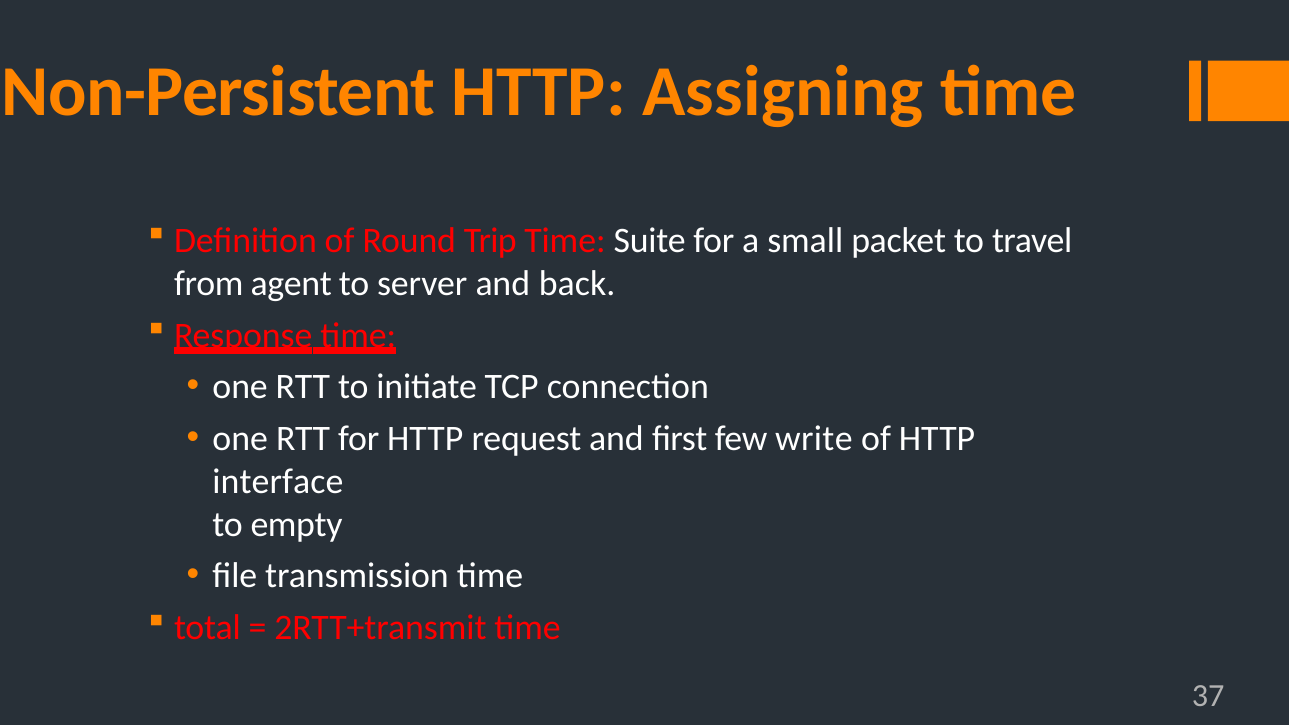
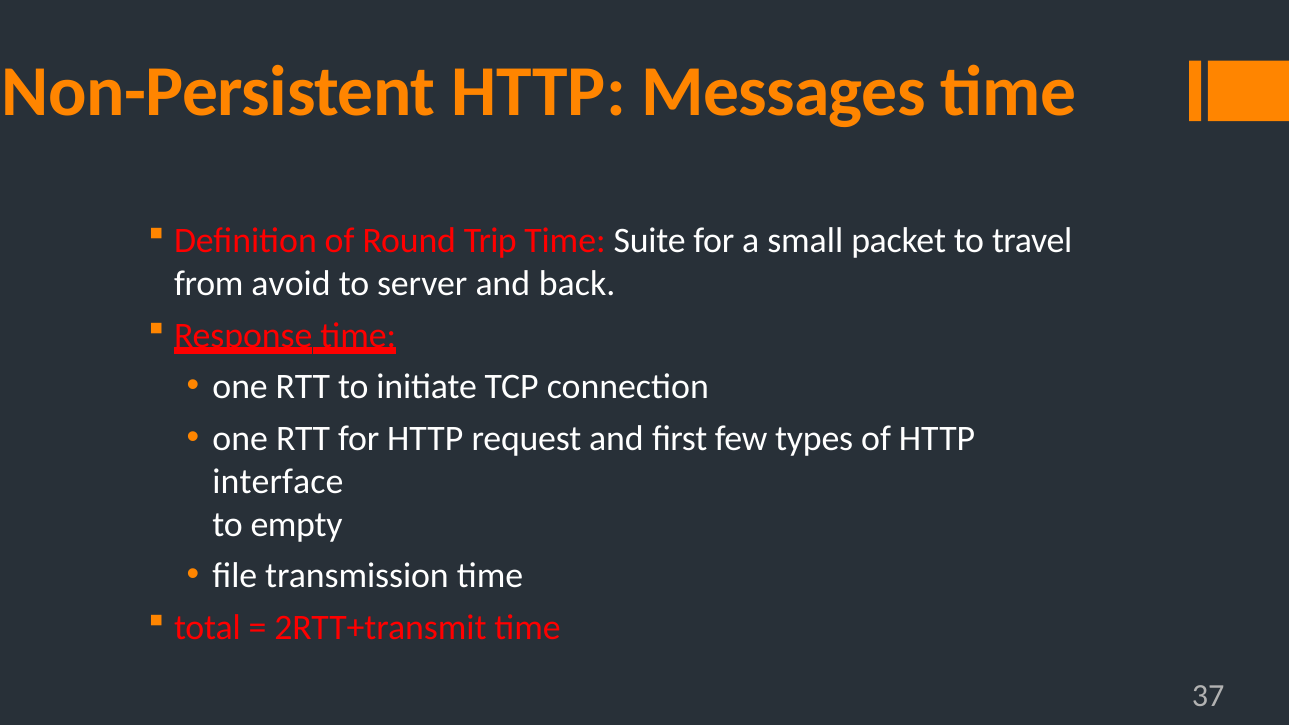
Assigning: Assigning -> Messages (784, 92)
agent: agent -> avoid (291, 284)
write: write -> types (814, 438)
